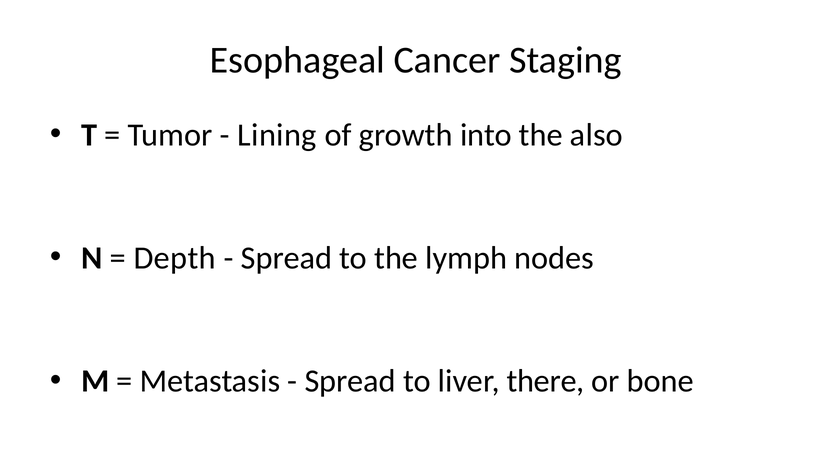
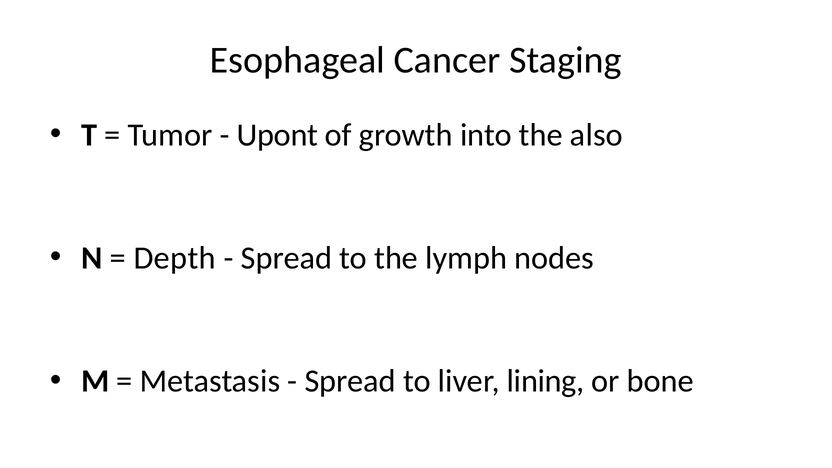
Lining: Lining -> Upont (277, 135)
there: there -> lining (546, 381)
